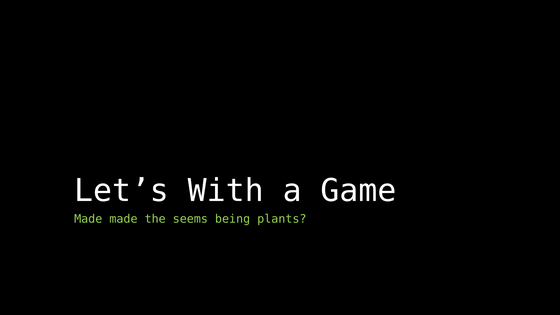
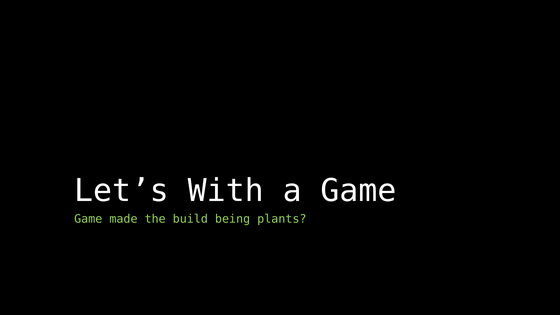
Made: Made -> Game (88, 219)
seems: seems -> build (190, 219)
